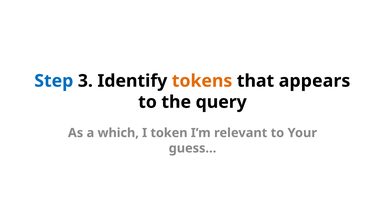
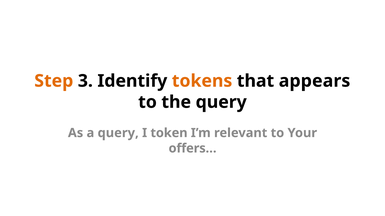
Step colour: blue -> orange (54, 81)
a which: which -> query (118, 133)
guess…: guess… -> offers… (193, 149)
